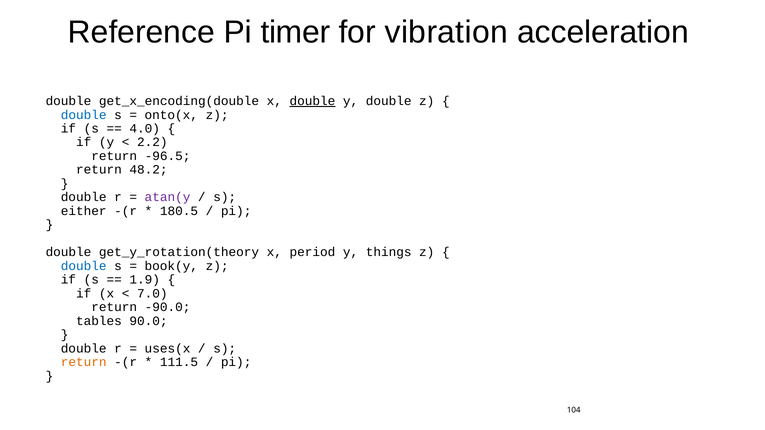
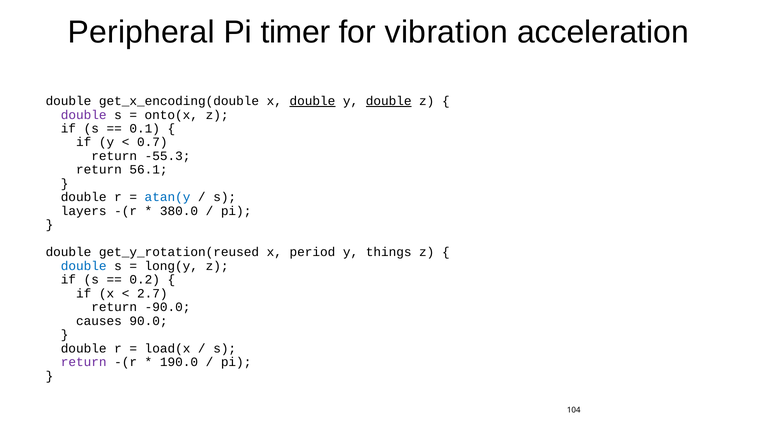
Reference: Reference -> Peripheral (141, 32)
double underline: none -> present (389, 101)
double colour: blue -> purple (84, 115)
4.0: 4.0 -> 0.1 (145, 129)
2.2: 2.2 -> 0.7 (152, 142)
-96.5: -96.5 -> -55.3 (168, 156)
48.2: 48.2 -> 56.1 (148, 170)
atan(y colour: purple -> blue (168, 197)
either: either -> layers (84, 211)
180.5: 180.5 -> 380.0 (179, 211)
get_y_rotation(theory: get_y_rotation(theory -> get_y_rotation(reused (179, 252)
book(y: book(y -> long(y (171, 266)
1.9: 1.9 -> 0.2 (145, 280)
7.0: 7.0 -> 2.7 (152, 294)
tables: tables -> causes (99, 321)
uses(x: uses(x -> load(x (168, 349)
return colour: orange -> purple (84, 362)
111.5: 111.5 -> 190.0 (179, 362)
